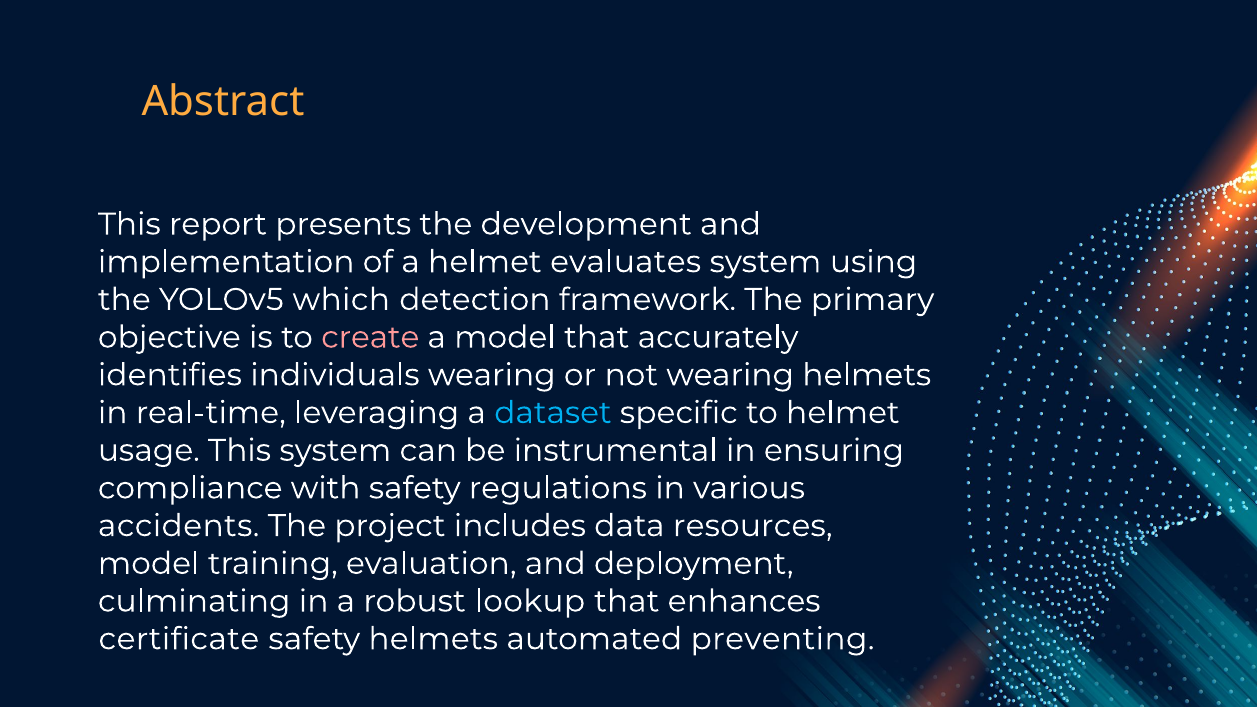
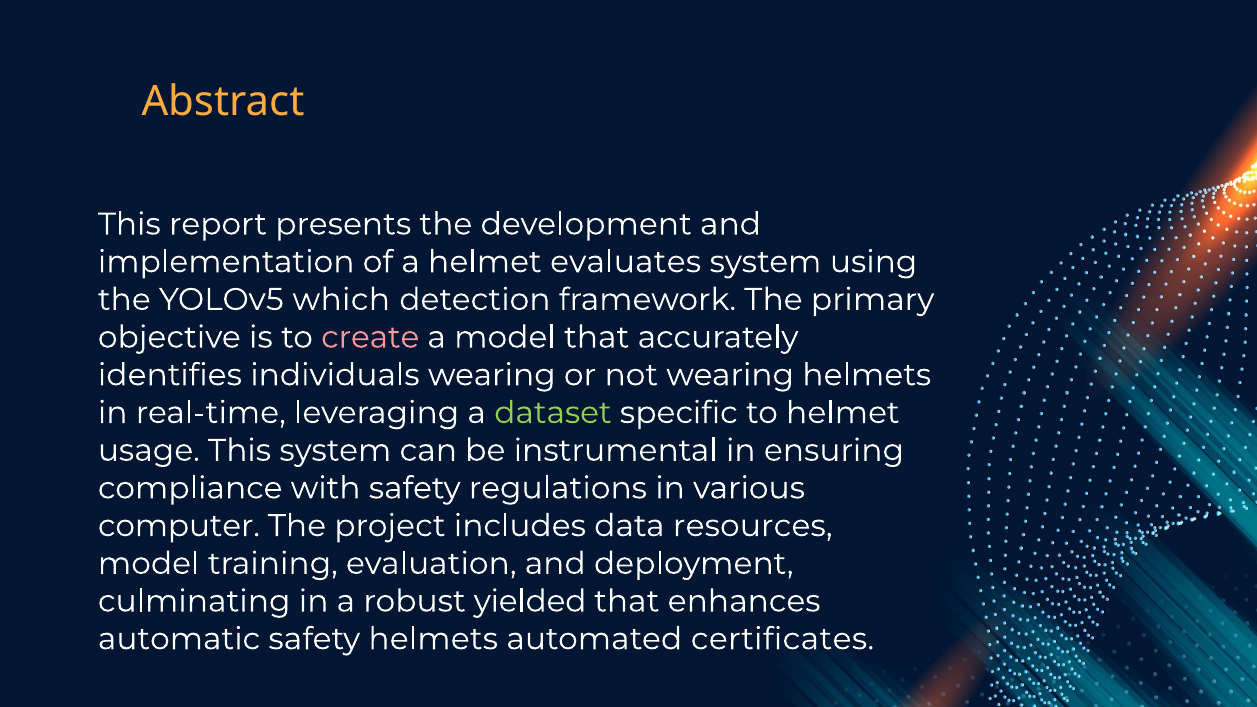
dataset colour: light blue -> light green (553, 413)
accidents: accidents -> computer (179, 526)
lookup: lookup -> yielded (530, 601)
certificate: certificate -> automatic (179, 639)
preventing: preventing -> certificates (782, 639)
